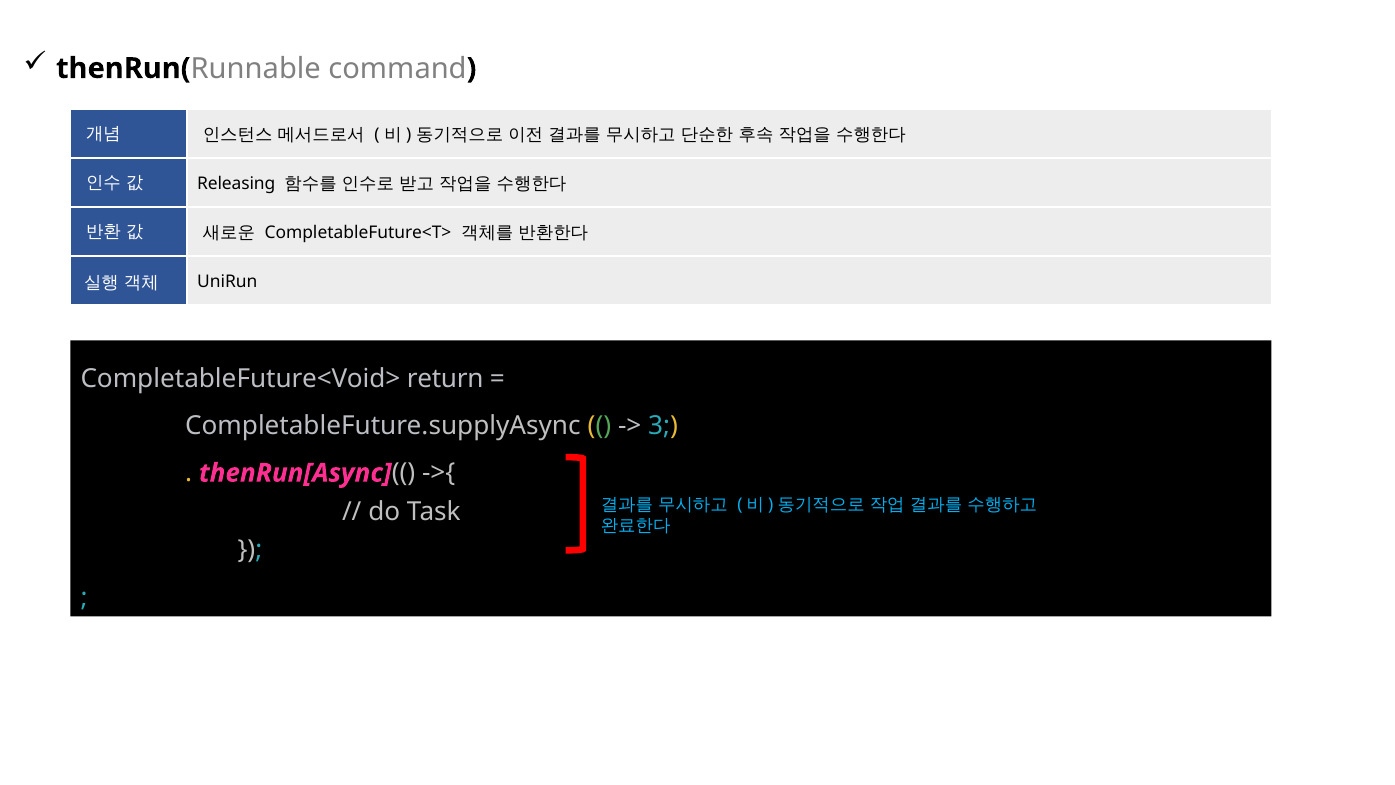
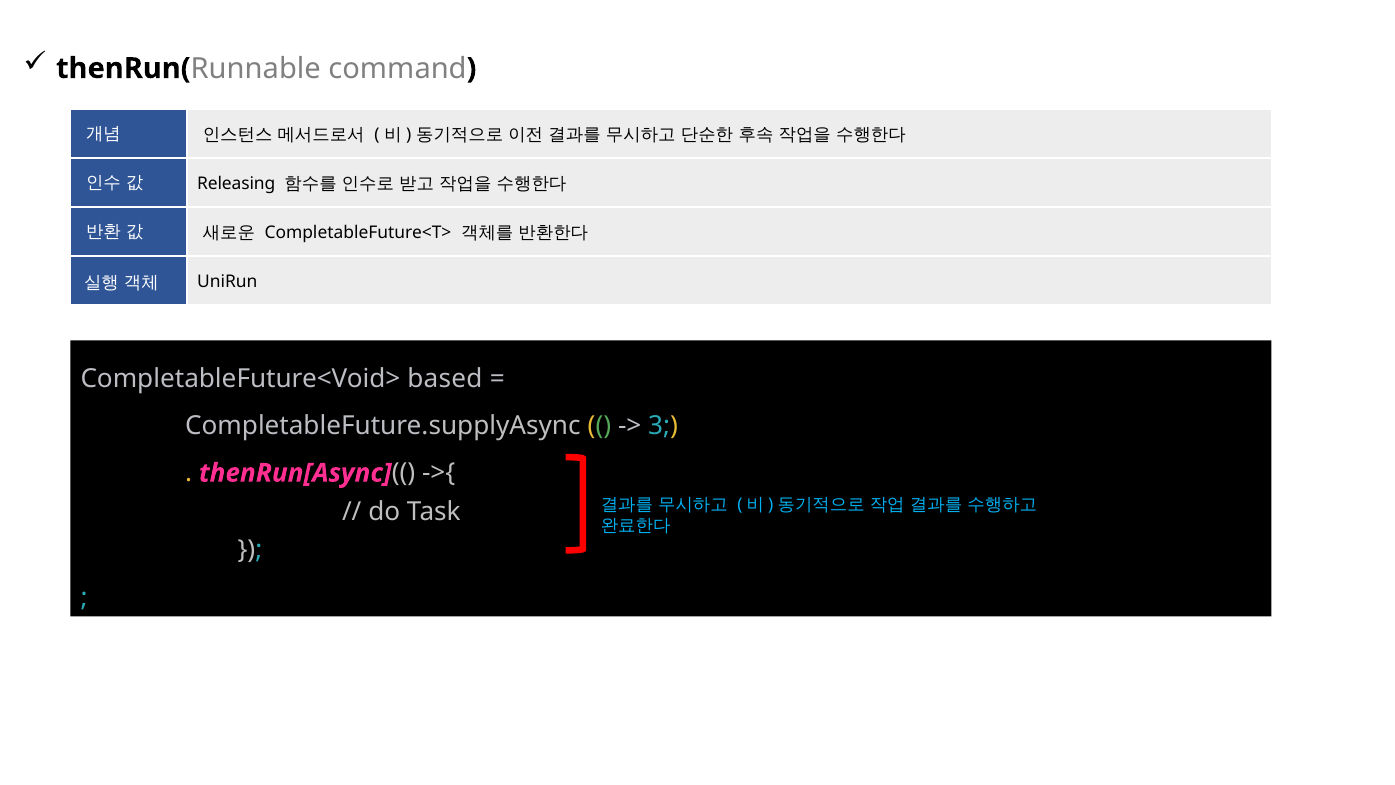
return: return -> based (445, 379)
